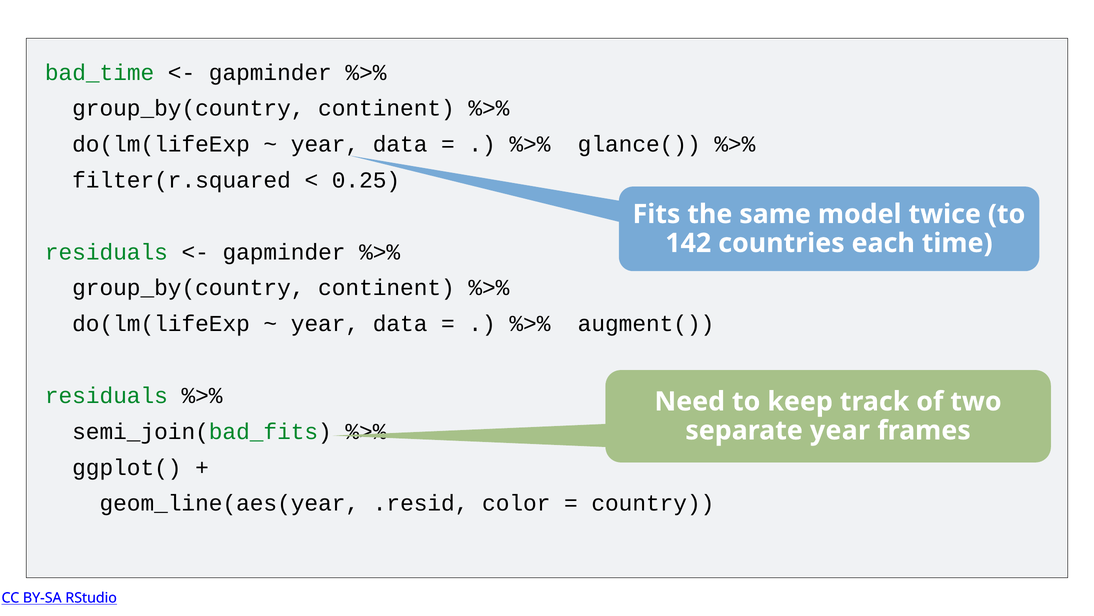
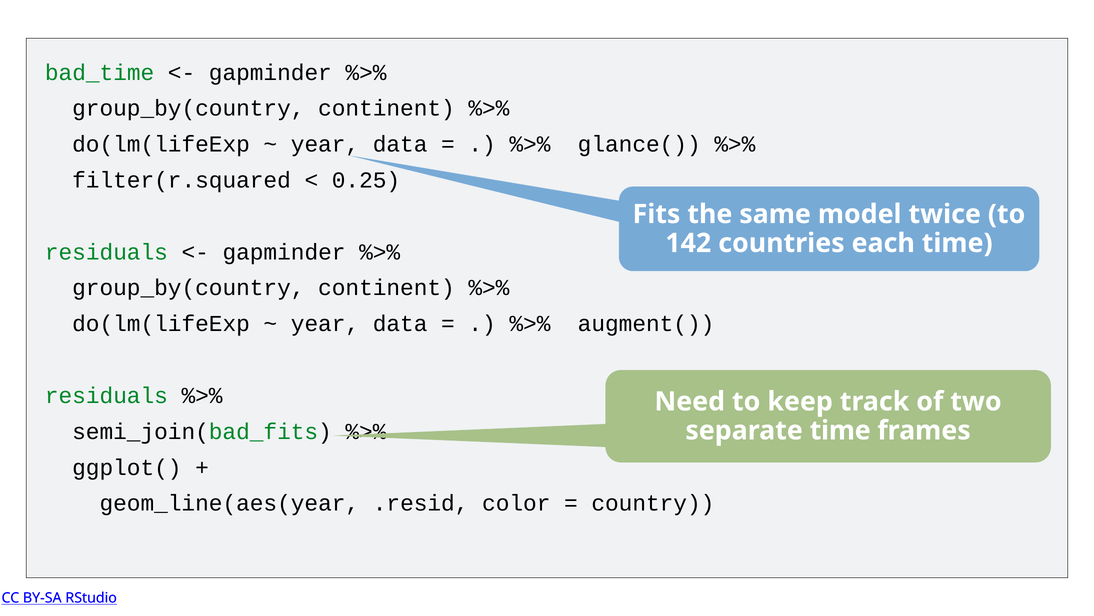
separate year: year -> time (840, 430)
